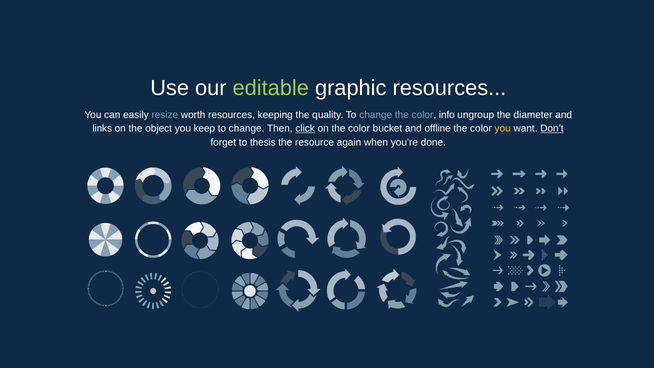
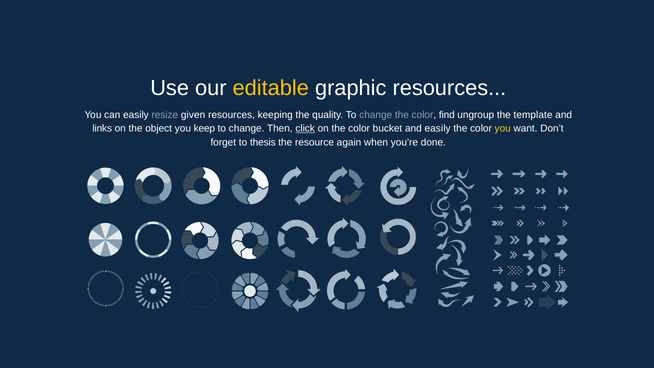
editable colour: light green -> yellow (271, 88)
worth: worth -> given (193, 115)
info: info -> find (447, 115)
diameter: diameter -> template (533, 115)
and offline: offline -> easily (438, 129)
Don’t underline: present -> none (552, 129)
